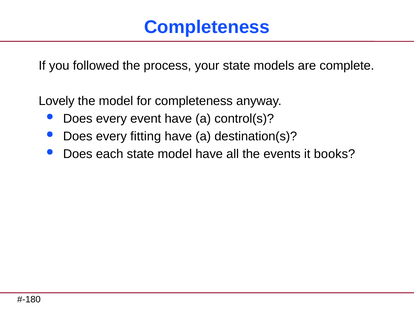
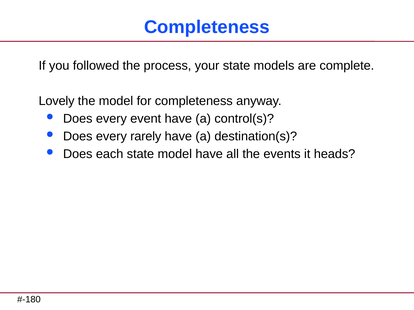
fitting: fitting -> rarely (146, 136)
books: books -> heads (335, 154)
